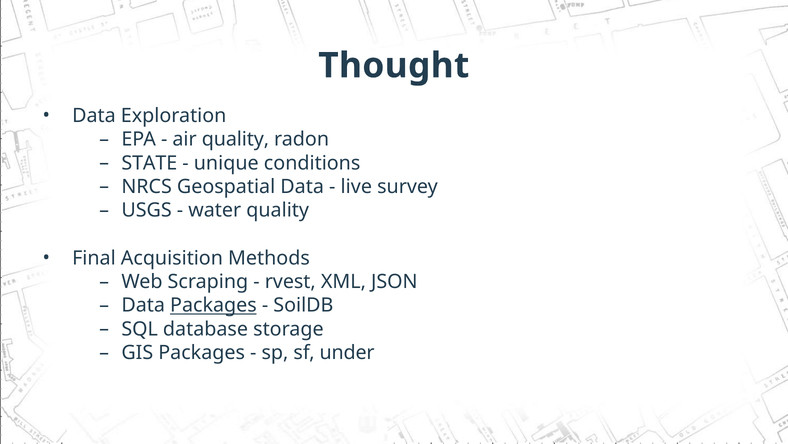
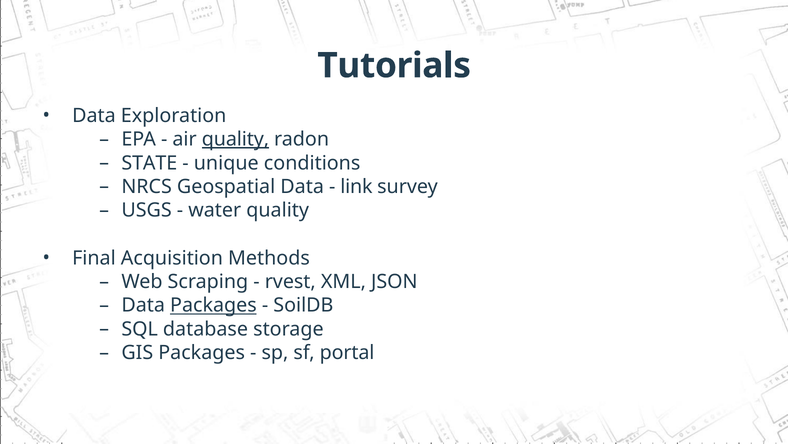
Thought: Thought -> Tutorials (394, 65)
quality underline: none -> present (235, 139)
live: live -> link (356, 186)
under: under -> portal (347, 352)
